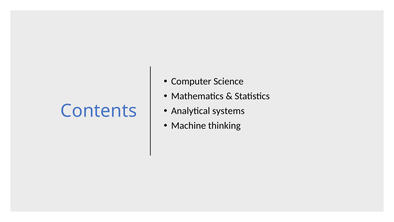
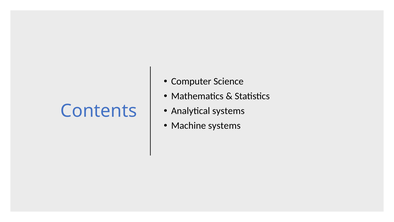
Machine thinking: thinking -> systems (224, 125)
